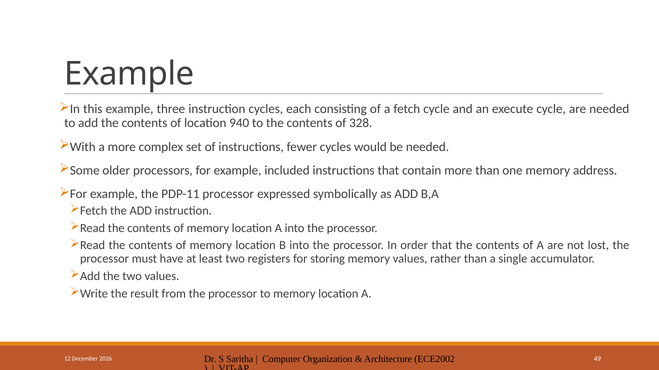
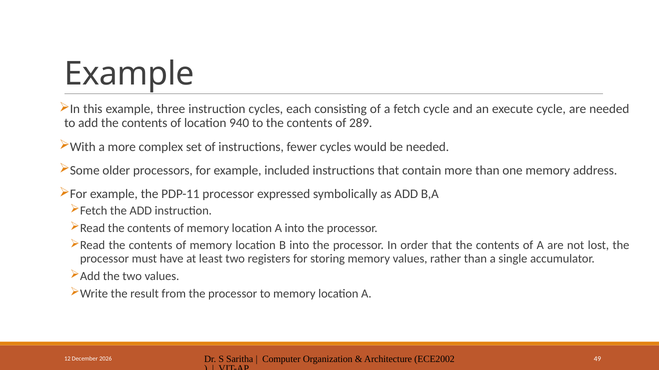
328: 328 -> 289 (361, 123)
